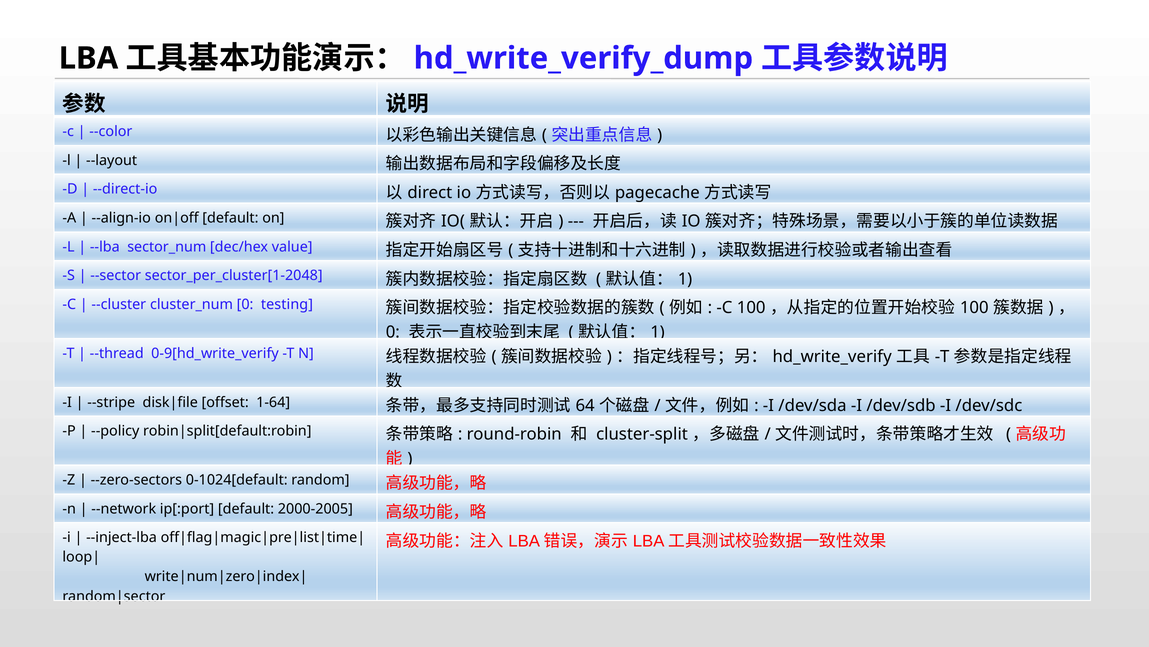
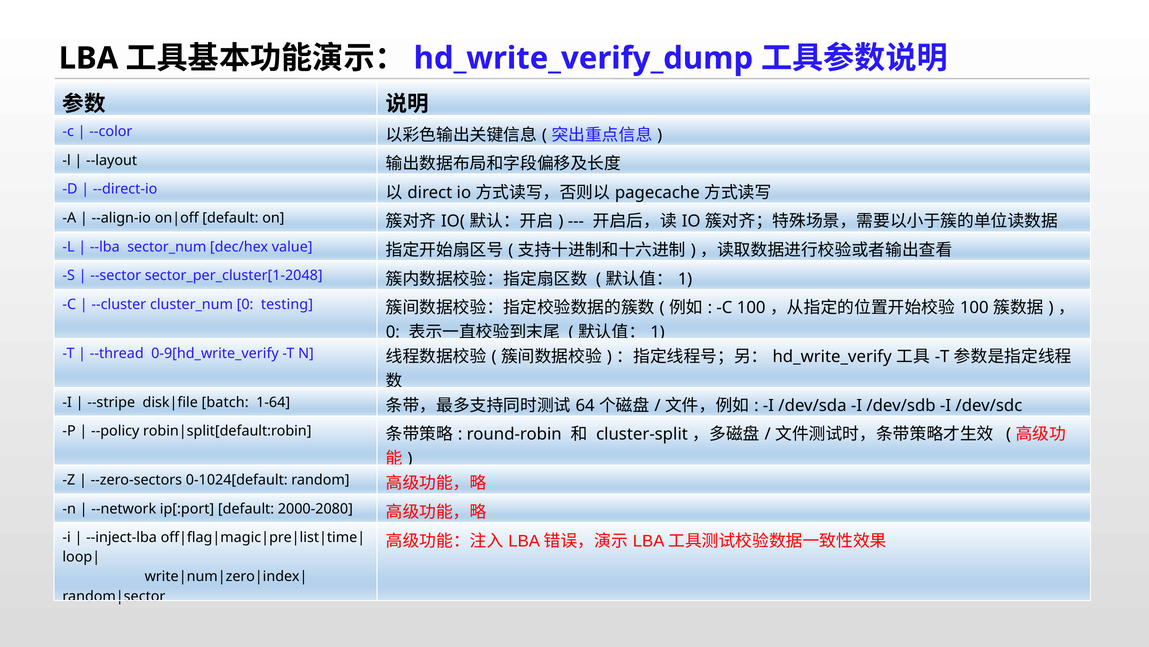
offset: offset -> batch (225, 402)
2000-2005: 2000-2005 -> 2000-2080 (315, 508)
